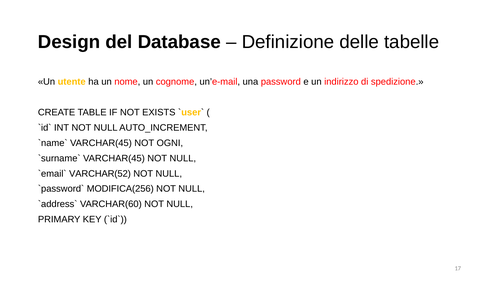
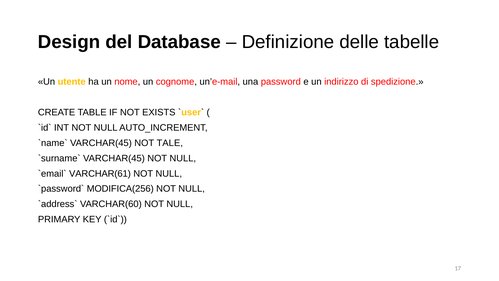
OGNI: OGNI -> TALE (170, 143)
VARCHAR(52: VARCHAR(52 -> VARCHAR(61 (100, 173)
